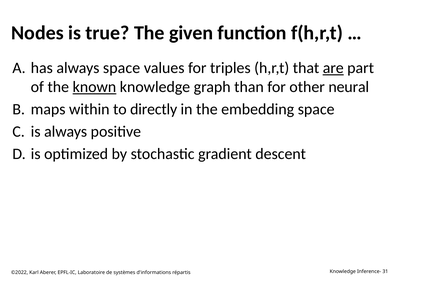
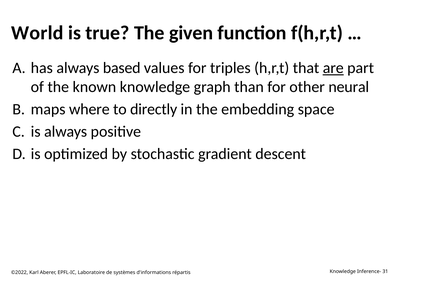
Nodes: Nodes -> World (37, 33)
always space: space -> based (122, 68)
known underline: present -> none (94, 87)
within: within -> where (89, 109)
